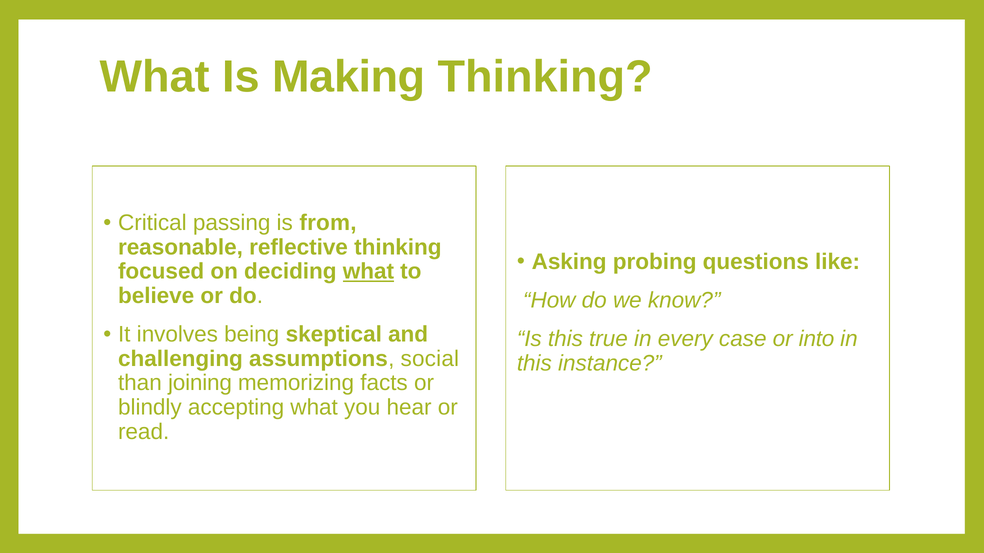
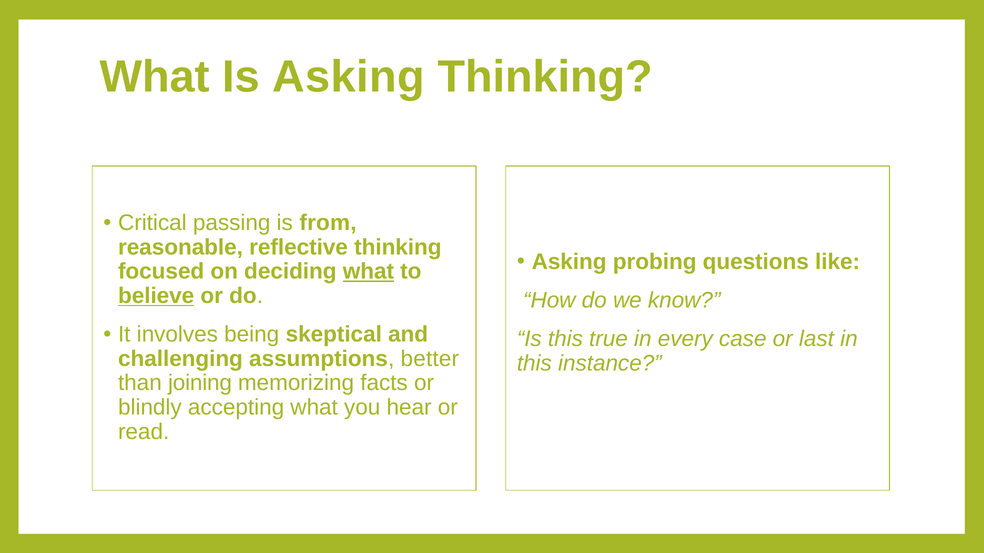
Is Making: Making -> Asking (348, 77)
believe underline: none -> present (156, 296)
into: into -> last (816, 339)
social: social -> better (430, 359)
